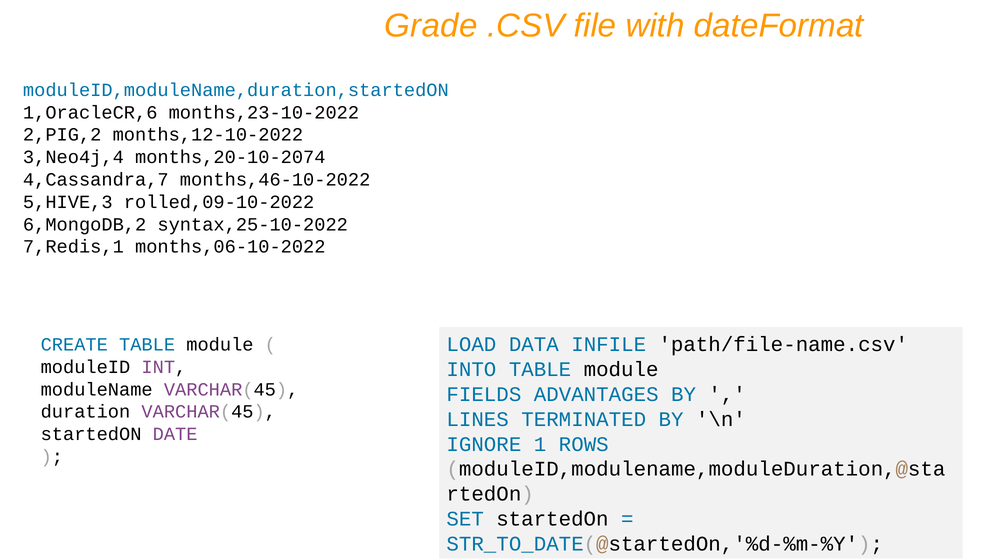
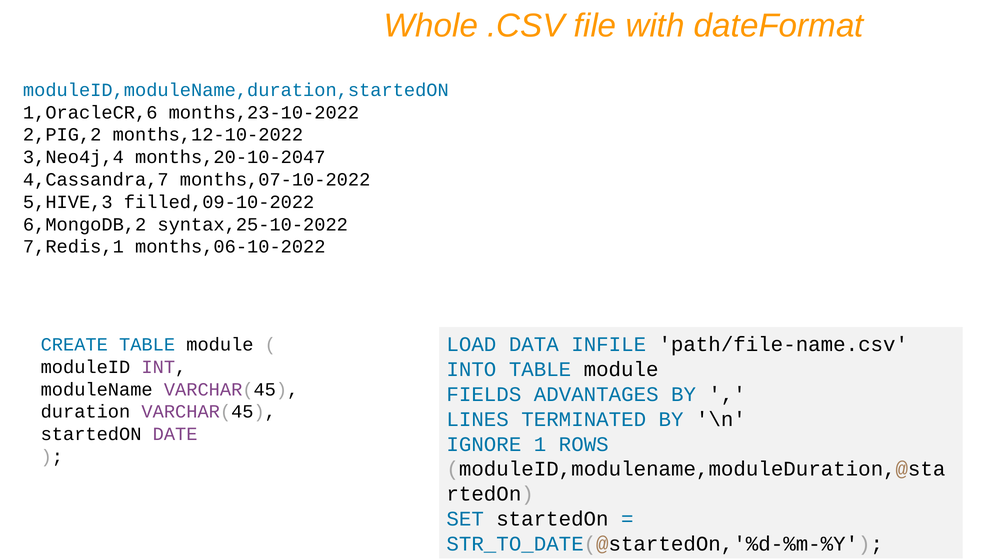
Grade: Grade -> Whole (431, 26)
months,20-10-2074: months,20-10-2074 -> months,20-10-2047 (230, 157)
months,46-10-2022: months,46-10-2022 -> months,07-10-2022 (275, 180)
rolled,09-10-2022: rolled,09-10-2022 -> filled,09-10-2022 (219, 202)
